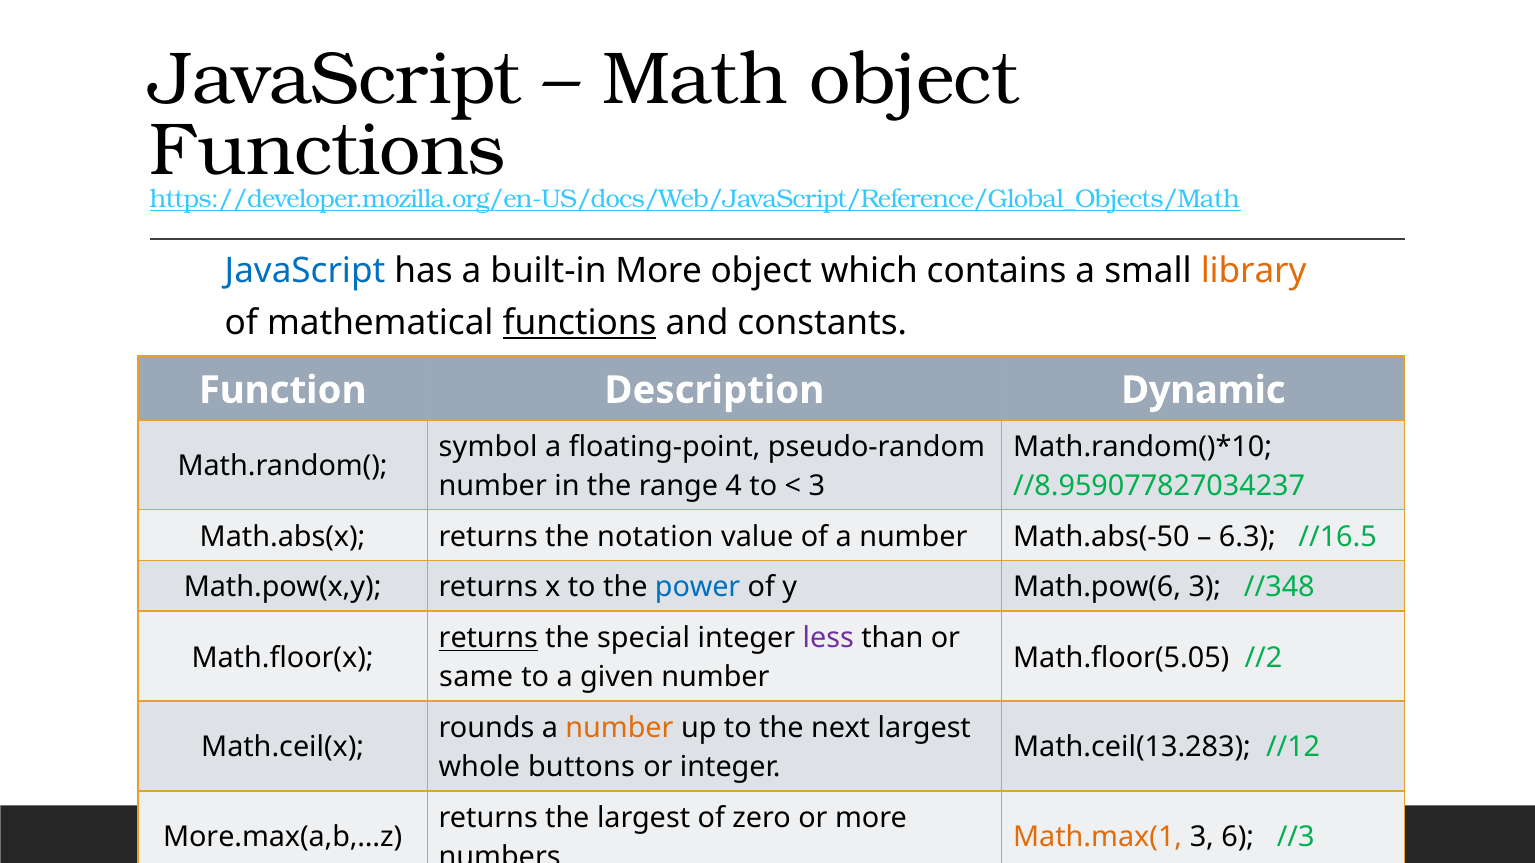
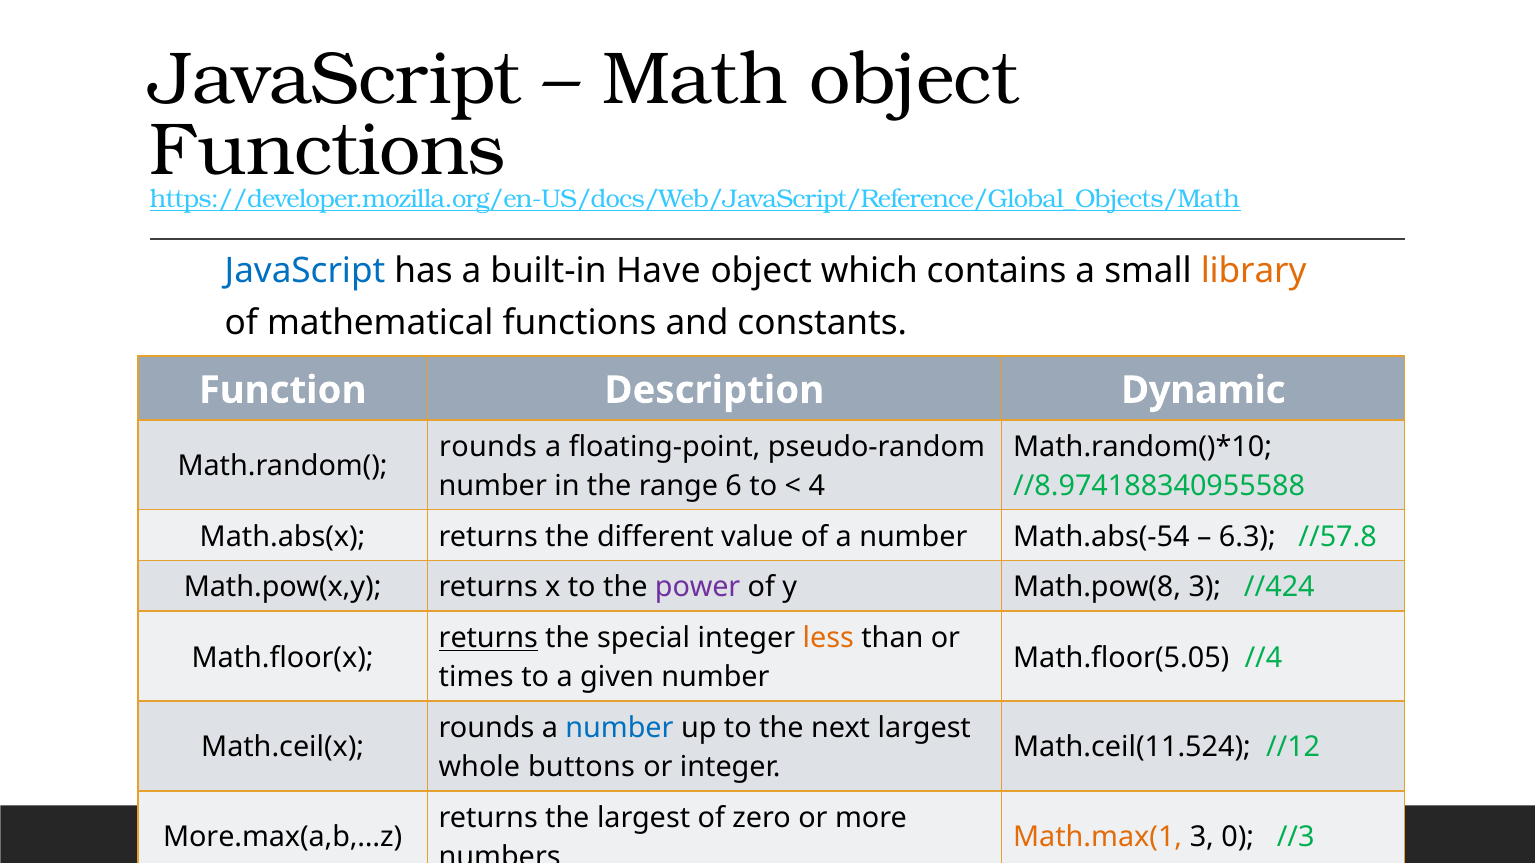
built-in More: More -> Have (658, 271)
functions underline: present -> none (579, 323)
symbol: symbol -> rounds (488, 447)
4: 4 -> 6 (734, 486)
3: 3 -> 4 (817, 486)
//8.959077827034237: //8.959077827034237 -> //8.974188340955588 (1159, 486)
notation: notation -> different (655, 537)
Math.abs(-50: Math.abs(-50 -> Math.abs(-54 (1101, 537)
//16.5: //16.5 -> //57.8 (1338, 537)
power colour: blue -> purple (698, 588)
Math.pow(6: Math.pow(6 -> Math.pow(8 (1097, 588)
//348: //348 -> //424 (1279, 588)
less colour: purple -> orange (828, 638)
//2: //2 -> //4 (1263, 658)
same: same -> times (476, 678)
number colour: orange -> blue (619, 728)
Math.ceil(13.283: Math.ceil(13.283 -> Math.ceil(11.524 (1132, 748)
6: 6 -> 0 (1238, 838)
